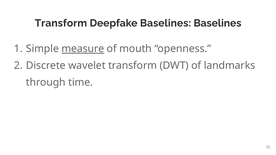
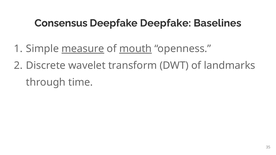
Transform: Transform -> Consensus (61, 23)
Deepfake Baselines: Baselines -> Deepfake (165, 23)
mouth underline: none -> present (136, 49)
